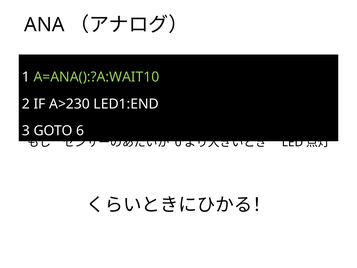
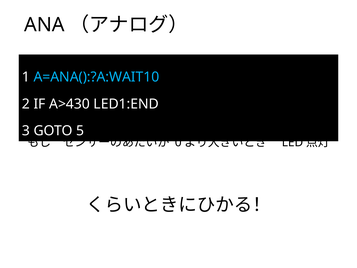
A=ANA():?A:WAIT10 colour: light green -> light blue (96, 77)
A>230: A>230 -> A>430 (69, 104)
6: 6 -> 5 (80, 131)
